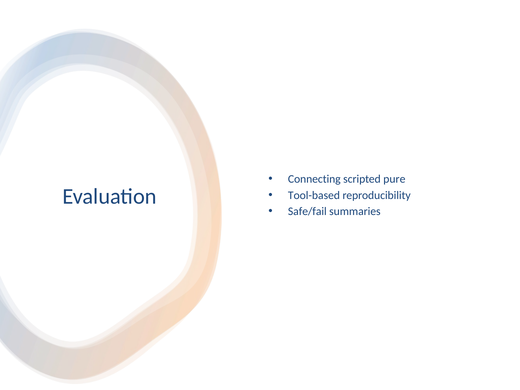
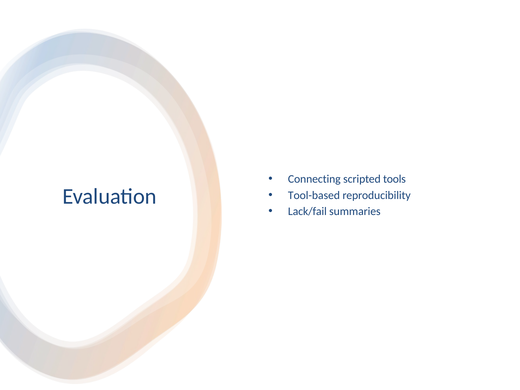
pure: pure -> tools (394, 179)
Safe/fail: Safe/fail -> Lack/fail (307, 211)
